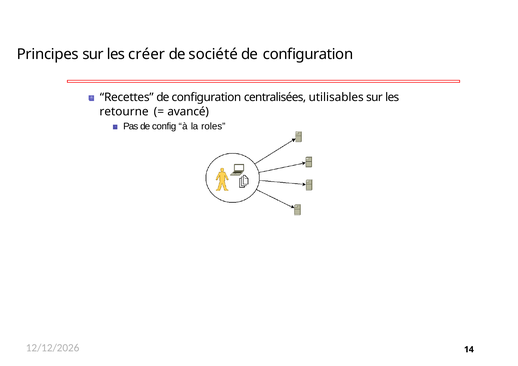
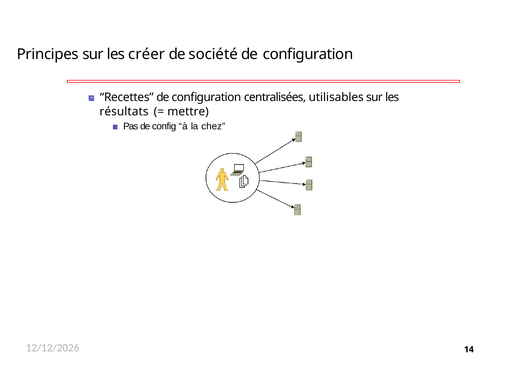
retourne: retourne -> résultats (124, 112)
avancé: avancé -> mettre (188, 112)
roles: roles -> chez (213, 126)
